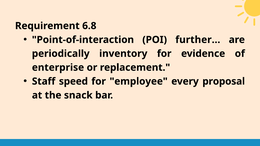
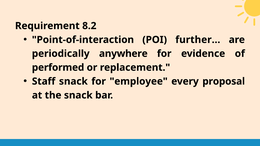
6.8: 6.8 -> 8.2 (89, 26)
inventory: inventory -> anywhere (123, 54)
enterprise: enterprise -> performed (58, 68)
Staff speed: speed -> snack (73, 81)
